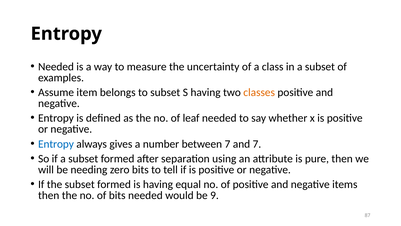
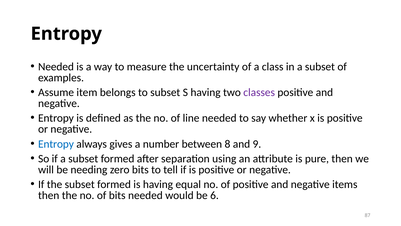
classes colour: orange -> purple (259, 92)
leaf: leaf -> line (191, 118)
between 7: 7 -> 8 (227, 144)
and 7: 7 -> 9 (257, 144)
9: 9 -> 6 (215, 195)
